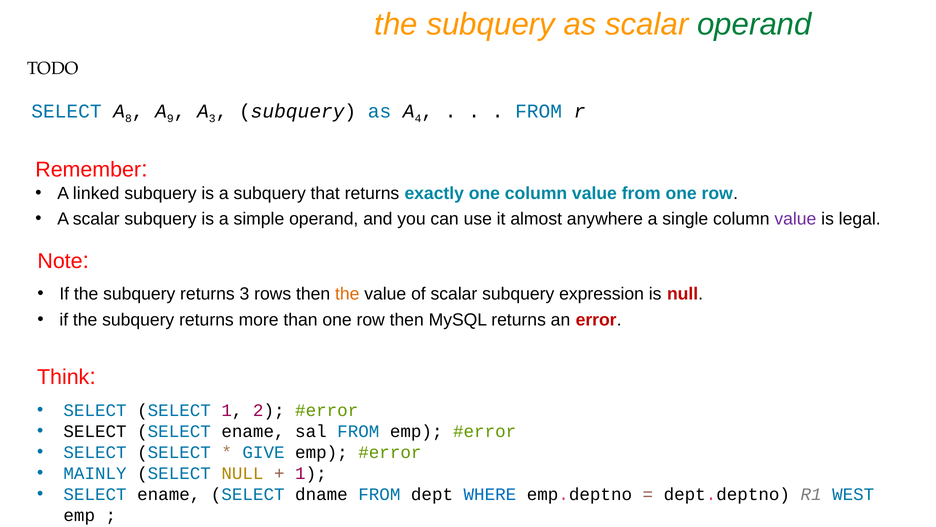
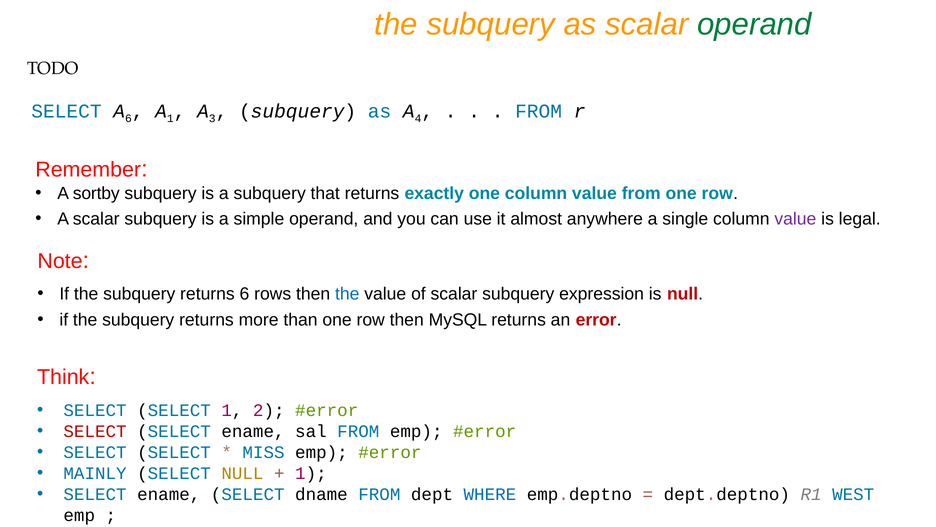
A 8: 8 -> 6 (128, 119)
A 9: 9 -> 1 (170, 119)
linked: linked -> sortby (96, 193)
returns 3: 3 -> 6 (244, 294)
the colour: orange -> blue (347, 294)
SELECT colour: black -> red (95, 431)
GIVE: GIVE -> MISS (264, 452)
